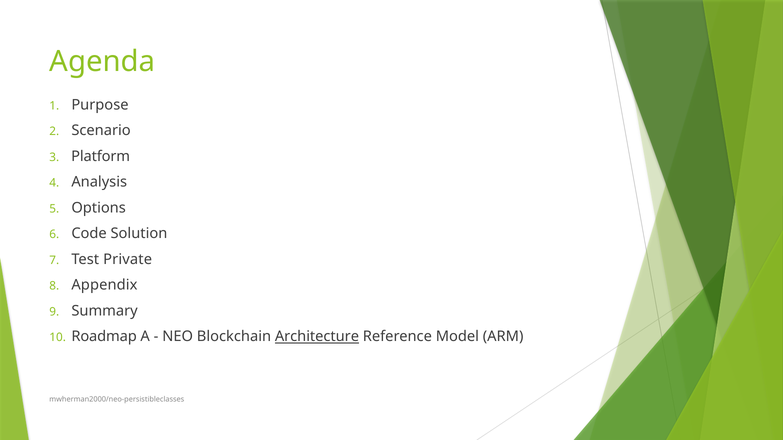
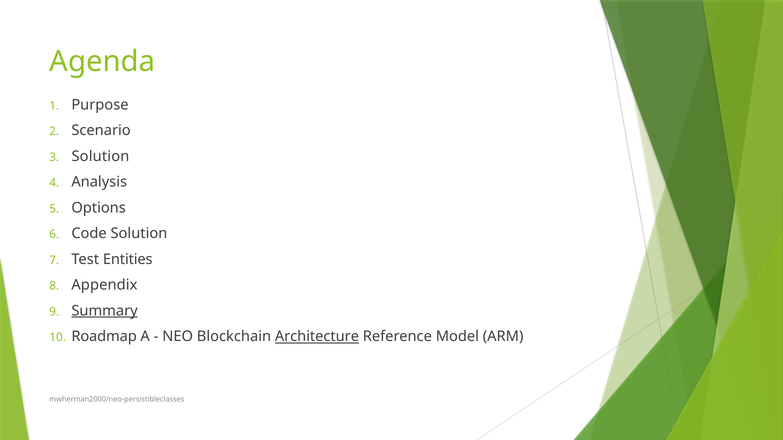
Platform: Platform -> Solution (100, 156)
Private: Private -> Entities (128, 260)
Summary underline: none -> present (105, 311)
